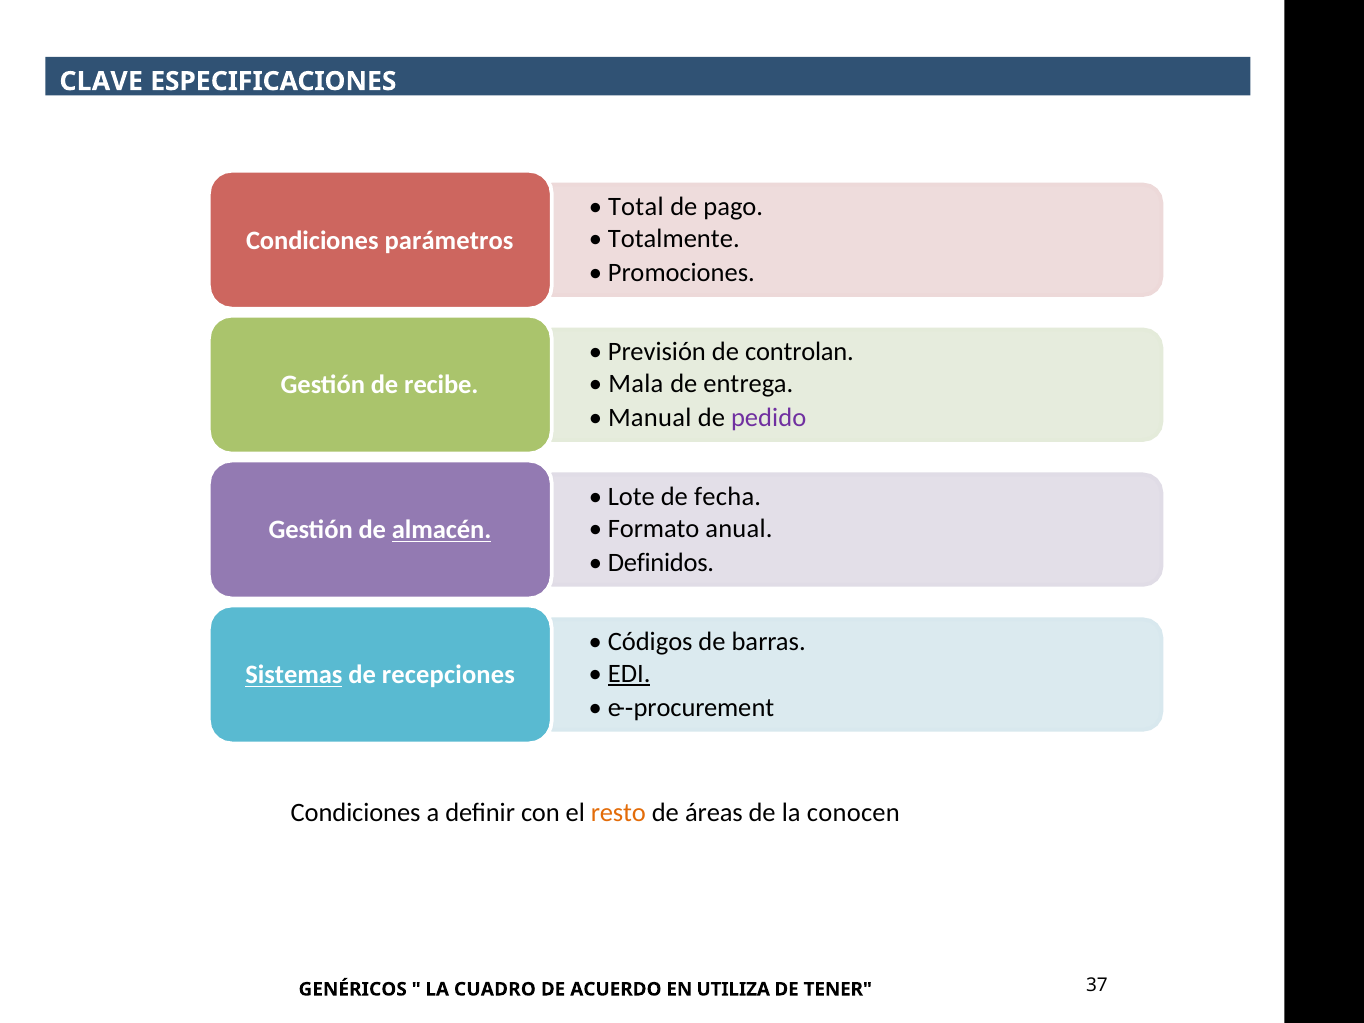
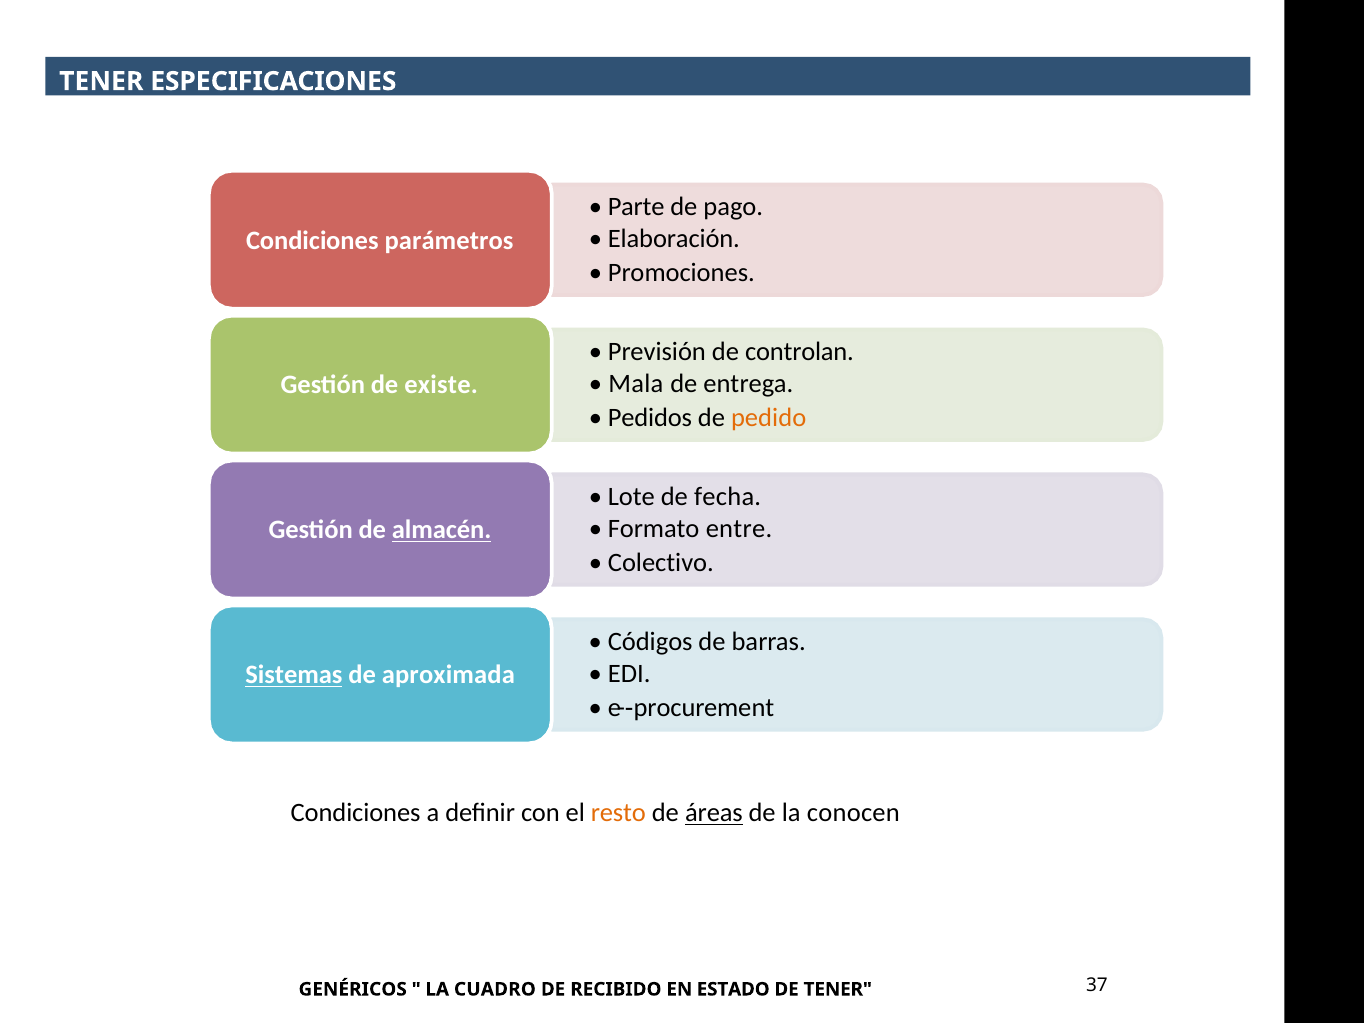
CLAVE: CLAVE -> TENER (101, 81)
Total: Total -> Parte (636, 207)
Totalmente: Totalmente -> Elaboración (674, 239)
recibe: recibe -> existe (441, 385)
Manual: Manual -> Pedidos (650, 418)
pedido colour: purple -> orange (769, 418)
anual: anual -> entre (739, 529)
Definidos: Definidos -> Colectivo (661, 563)
EDI underline: present -> none (629, 674)
recepciones: recepciones -> aproximada (448, 675)
áreas underline: none -> present (714, 813)
ACUERDO: ACUERDO -> RECIBIDO (616, 989)
UTILIZA: UTILIZA -> ESTADO (733, 989)
